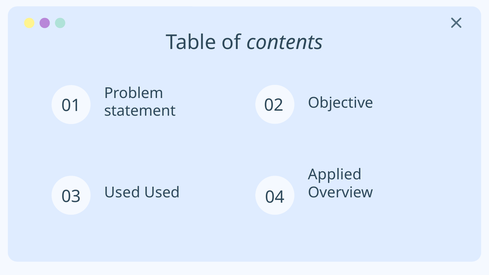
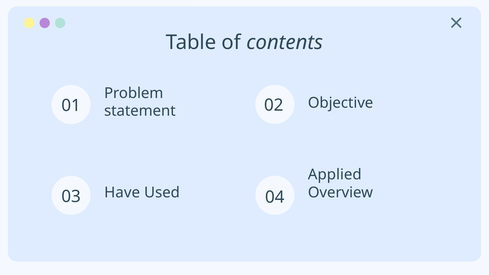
Used: Used -> Have (122, 193)
